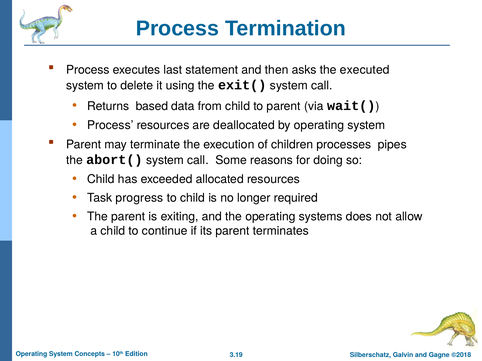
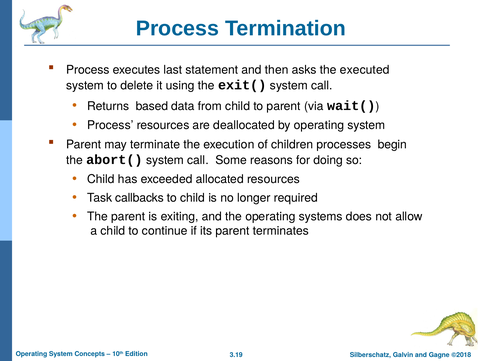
pipes: pipes -> begin (392, 145)
progress: progress -> callbacks (140, 198)
